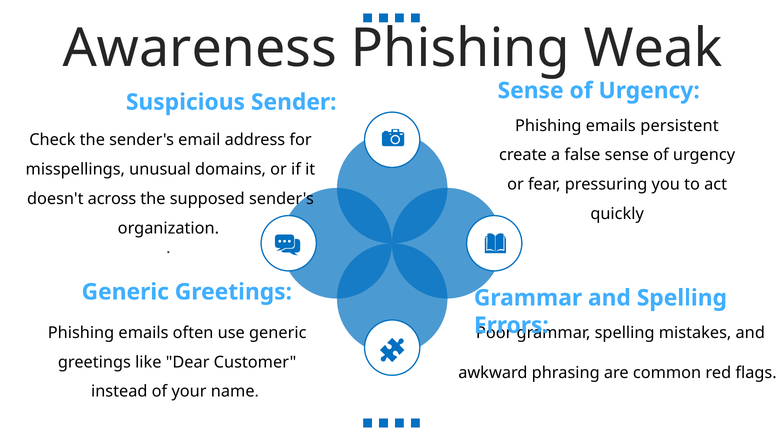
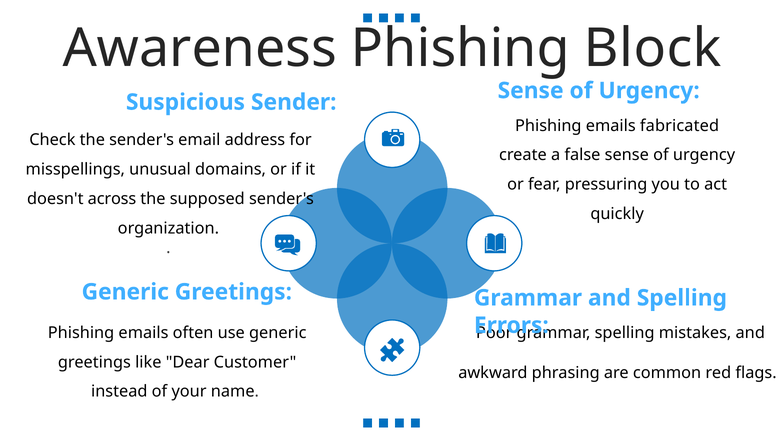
Weak: Weak -> Block (653, 49)
persistent: persistent -> fabricated (680, 125)
